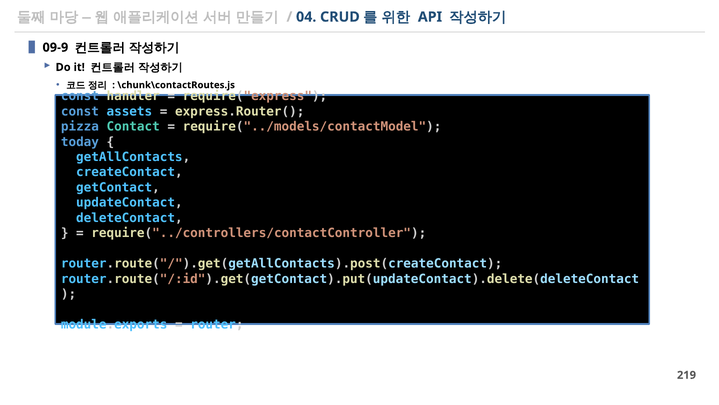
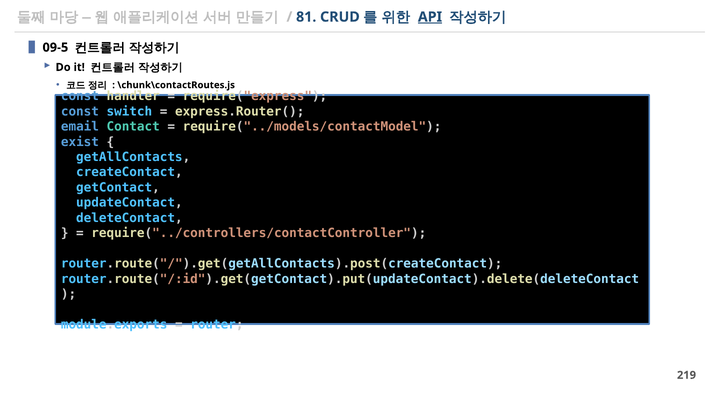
04: 04 -> 81 (306, 17)
API underline: none -> present (430, 17)
09-9: 09-9 -> 09-5 (55, 47)
assets: assets -> switch (129, 111)
pizza: pizza -> email (80, 126)
today: today -> exist (80, 142)
